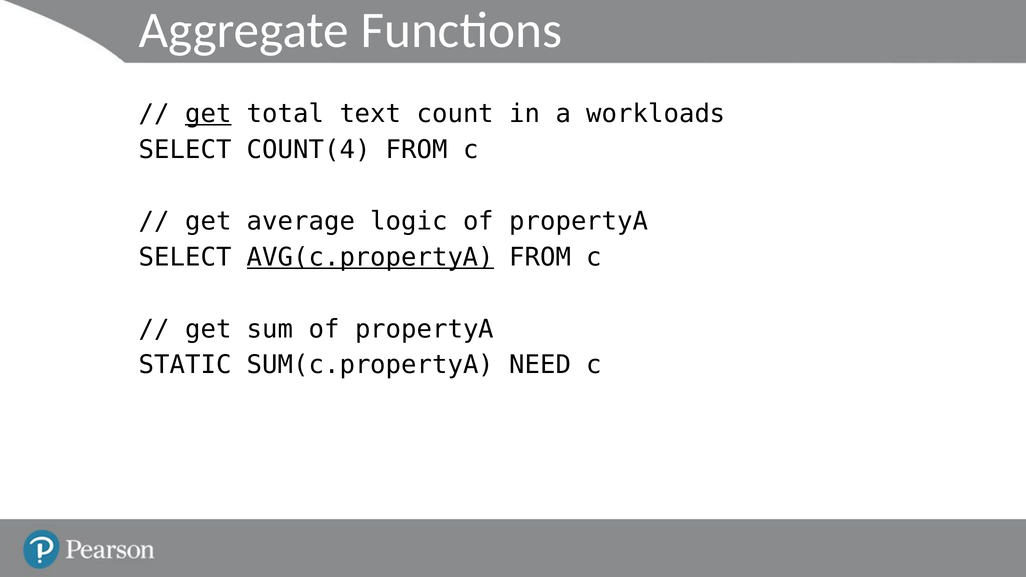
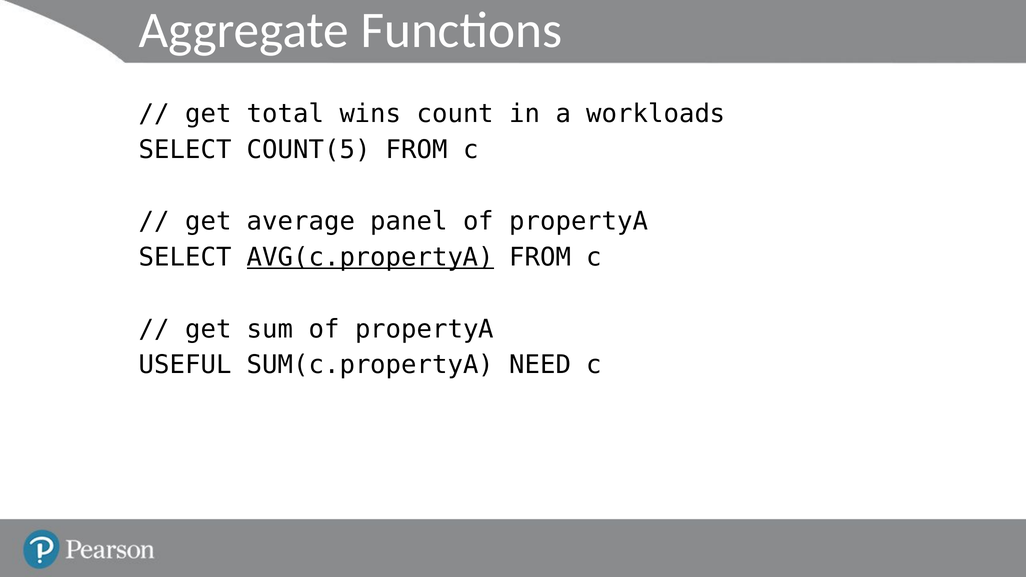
get underline: present -> none (208, 114)
text: text -> wins (370, 114)
COUNT(4: COUNT(4 -> COUNT(5 (309, 150)
logic: logic -> panel (409, 221)
STATIC: STATIC -> USEFUL (185, 365)
